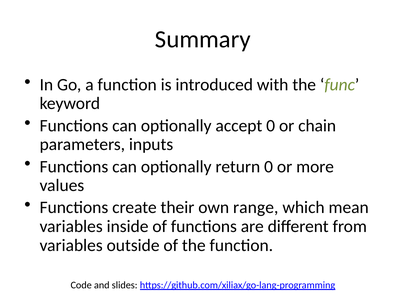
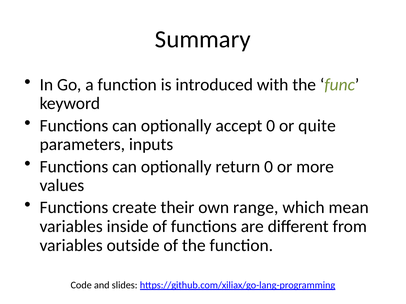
chain: chain -> quite (317, 126)
